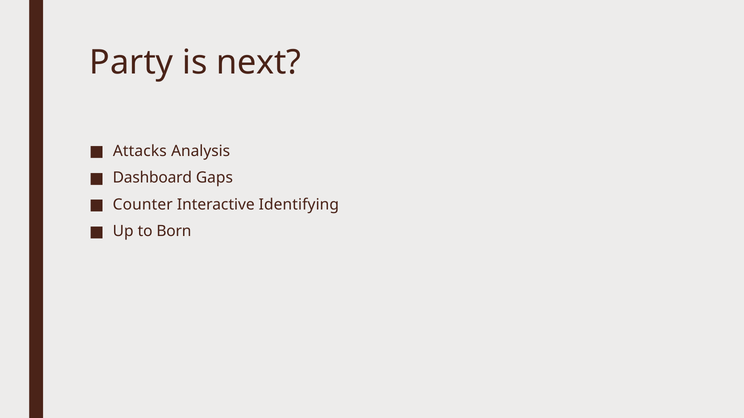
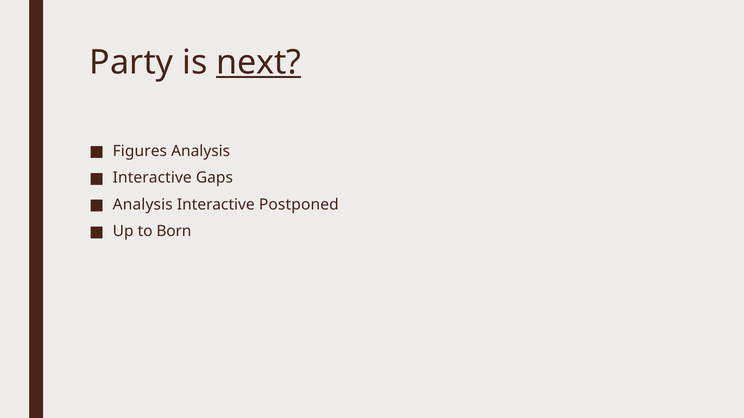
next underline: none -> present (259, 63)
Attacks: Attacks -> Figures (140, 151)
Dashboard: Dashboard -> Interactive (152, 178)
Counter: Counter -> Analysis (143, 205)
Identifying: Identifying -> Postponed (299, 205)
